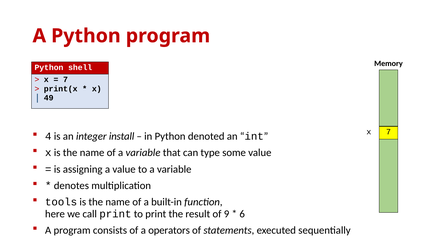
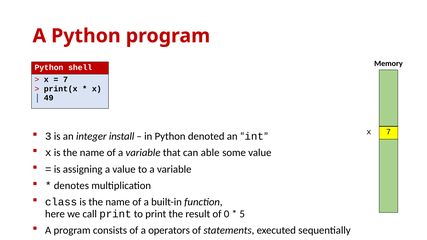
4: 4 -> 3 (48, 136)
type: type -> able (210, 153)
tools: tools -> class (61, 202)
9: 9 -> 0 (227, 214)
6: 6 -> 5 (242, 214)
